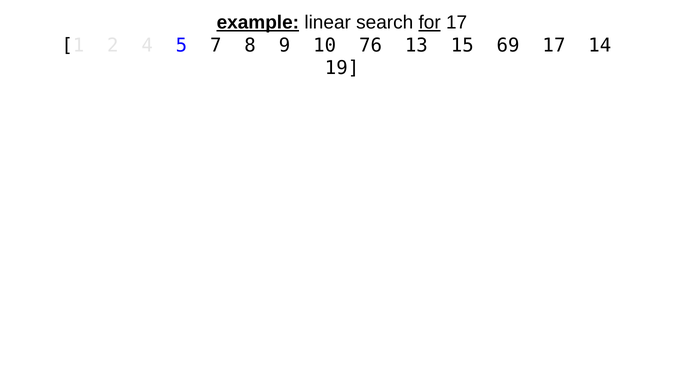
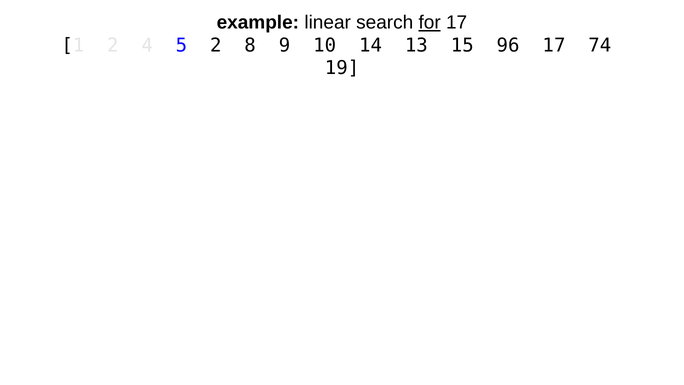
example underline: present -> none (258, 23)
5 7: 7 -> 2 (216, 45)
76: 76 -> 14 (371, 45)
69: 69 -> 96 (508, 45)
14: 14 -> 74 (600, 45)
